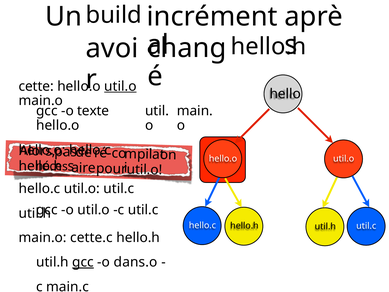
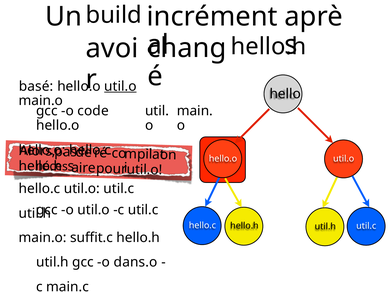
cette: cette -> basé (36, 86)
texte: texte -> code (93, 111)
cette.c: cette.c -> suffit.c (92, 237)
gcc underline: present -> none (83, 262)
